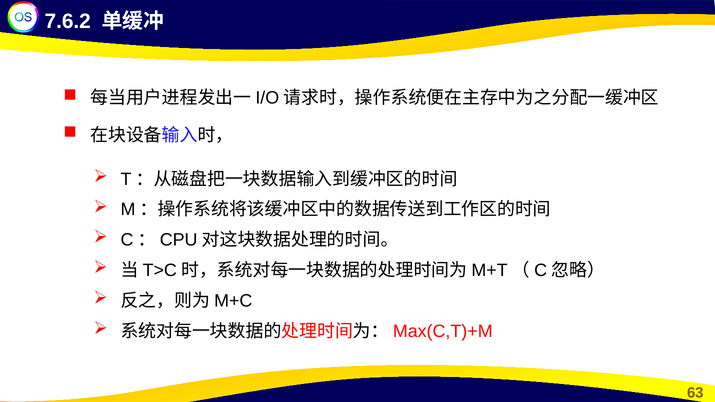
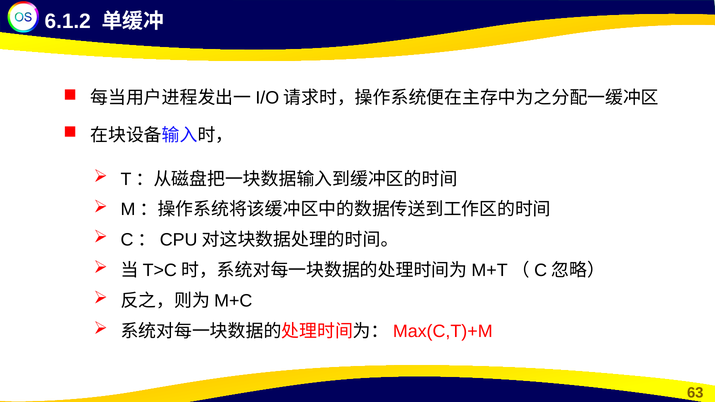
7.6.2: 7.6.2 -> 6.1.2 (68, 21)
